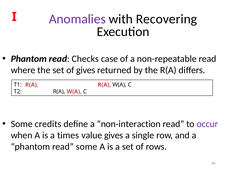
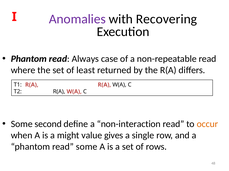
Checks: Checks -> Always (85, 59)
of gives: gives -> least (86, 70)
credits: credits -> second (48, 124)
occur colour: purple -> orange (207, 124)
times: times -> might (68, 136)
